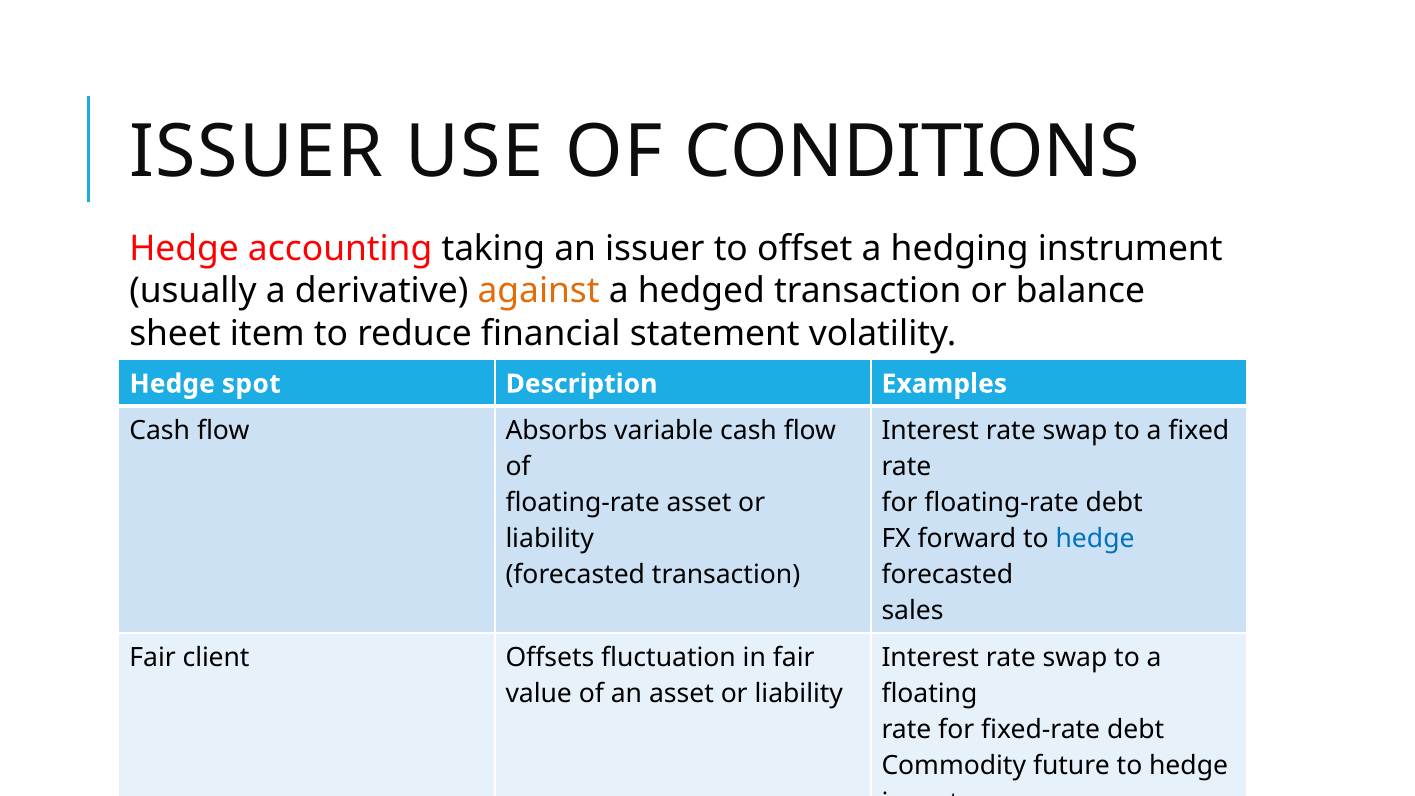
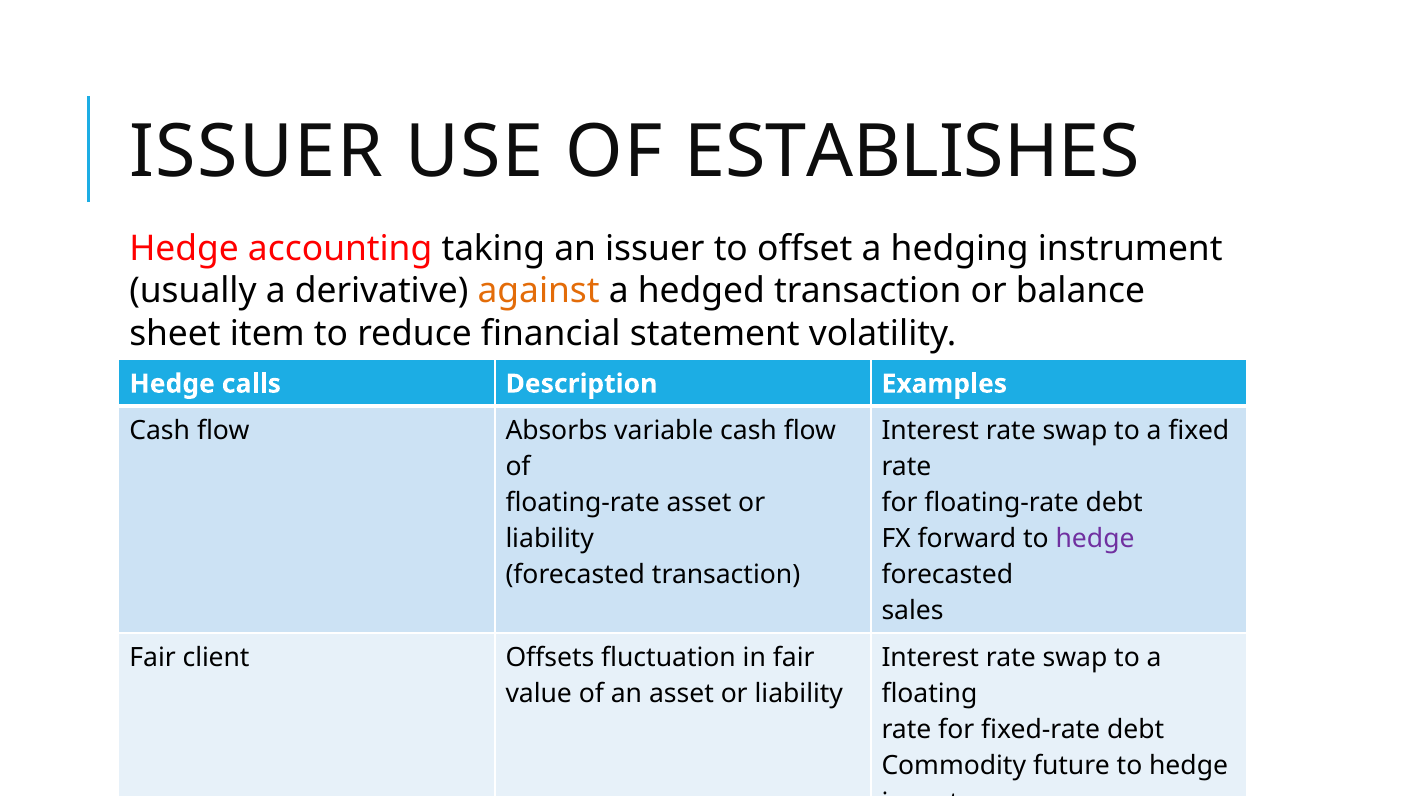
CONDITIONS: CONDITIONS -> ESTABLISHES (912, 152)
spot: spot -> calls (251, 384)
hedge colour: blue -> purple (1095, 539)
